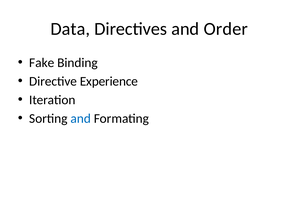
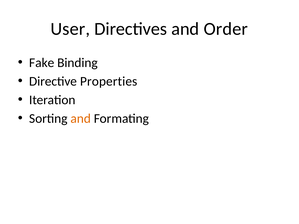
Data: Data -> User (70, 29)
Experience: Experience -> Properties (109, 81)
and colour: blue -> orange (81, 119)
